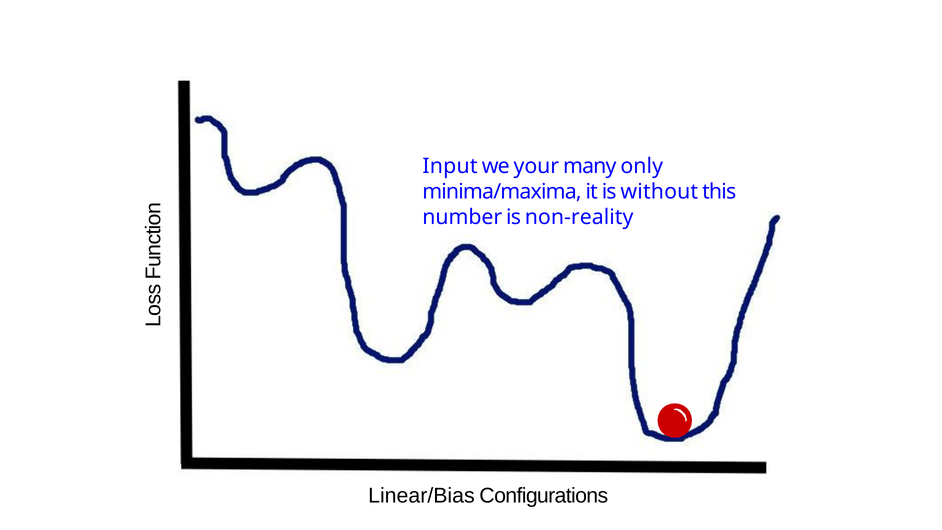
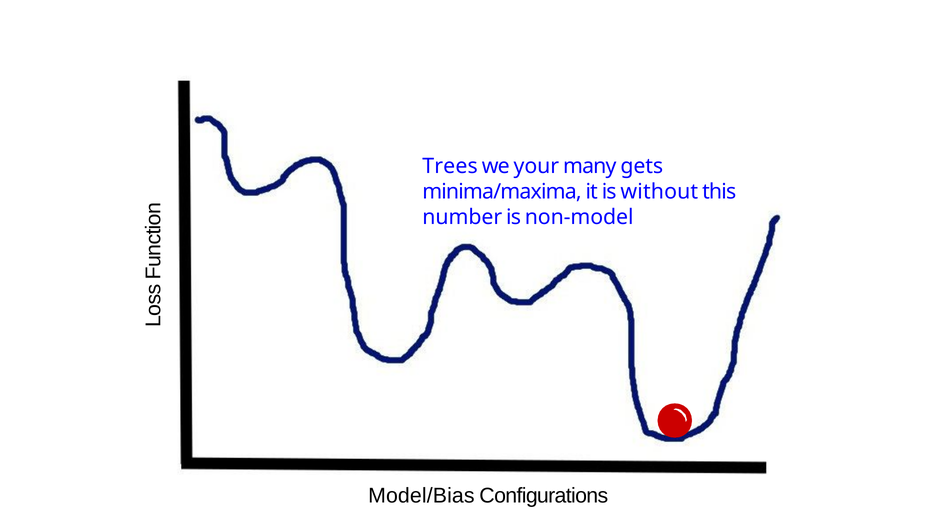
Input: Input -> Trees (450, 166)
only: only -> gets (642, 166)
non-reality: non-reality -> non-model (579, 217)
Linear/Bias: Linear/Bias -> Model/Bias (421, 495)
